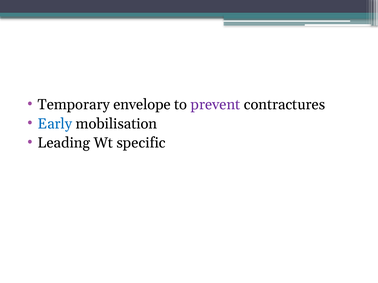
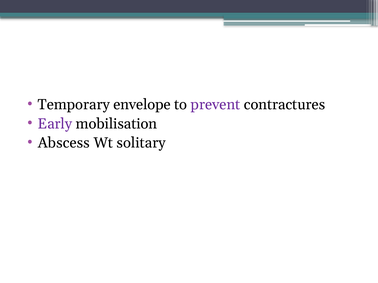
Early colour: blue -> purple (55, 124)
Leading: Leading -> Abscess (64, 143)
specific: specific -> solitary (141, 143)
